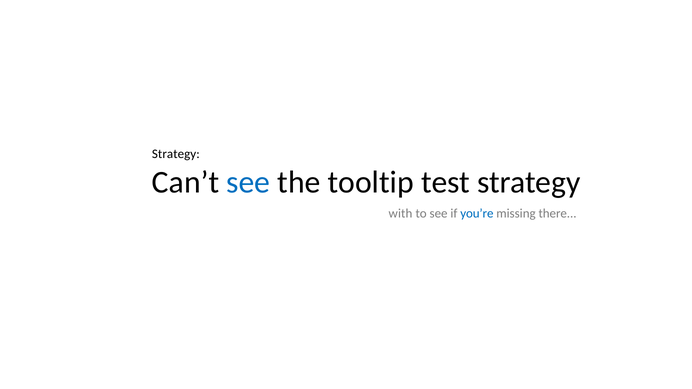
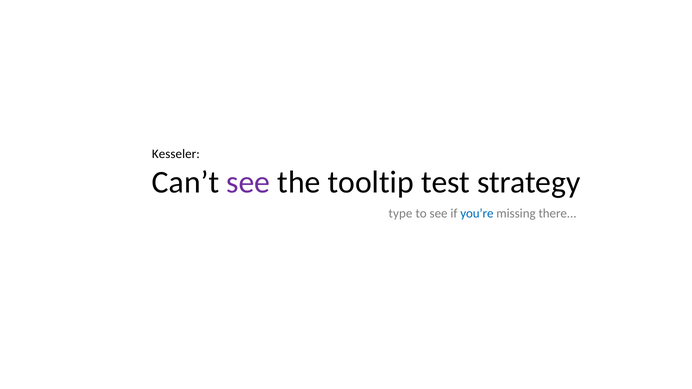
Strategy: Strategy -> Kesseler (176, 154)
see colour: blue -> purple (248, 182)
with: with -> type (400, 214)
